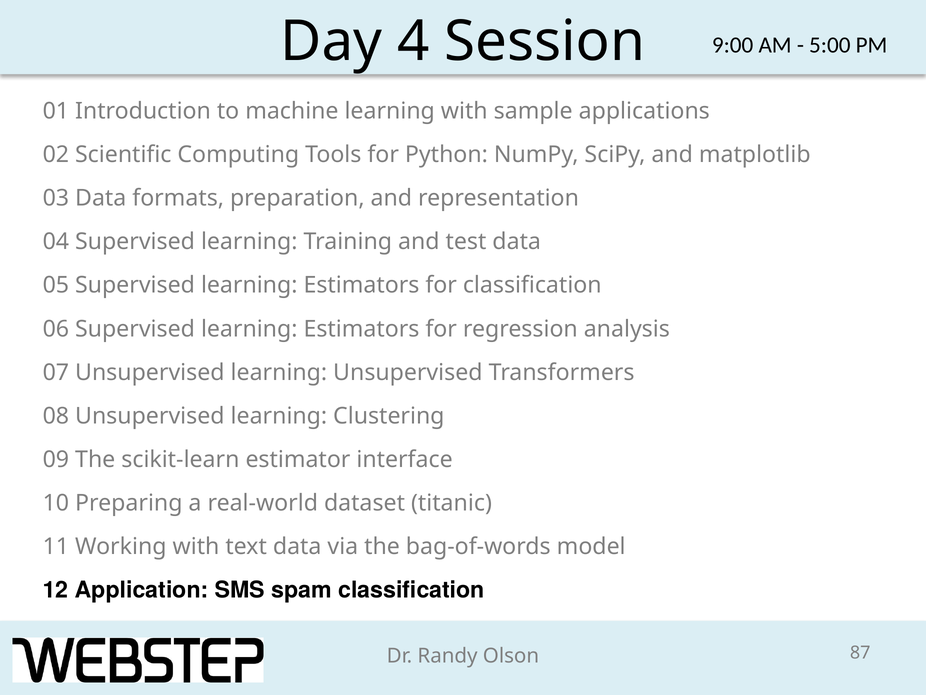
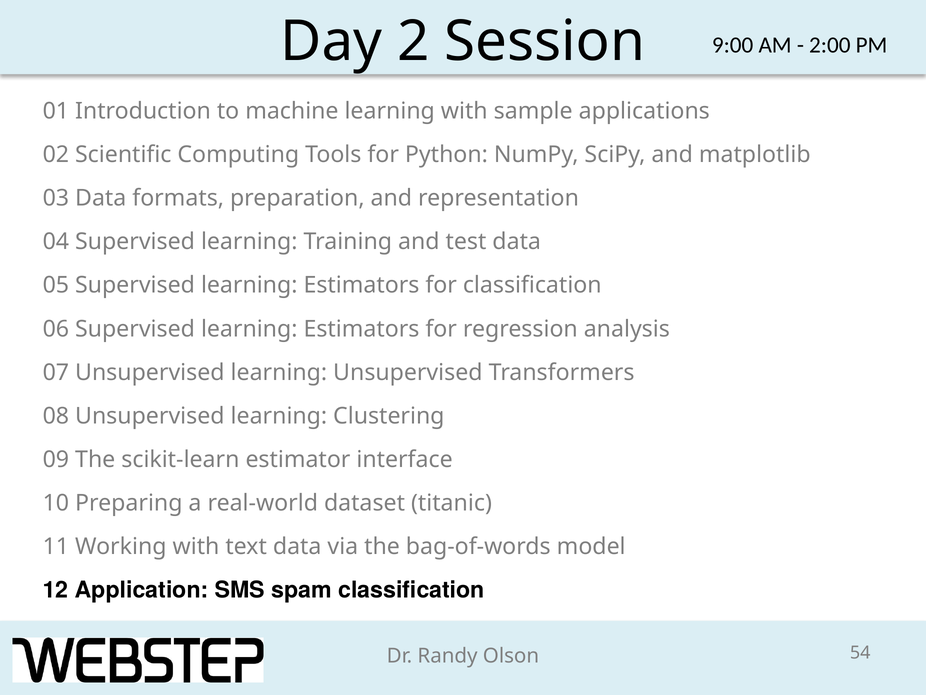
4: 4 -> 2 (413, 42)
5:00: 5:00 -> 2:00 (830, 45)
87: 87 -> 54 (860, 652)
